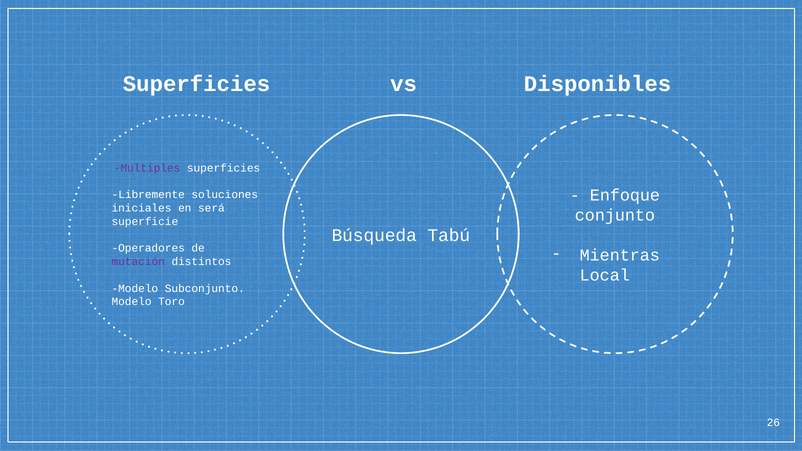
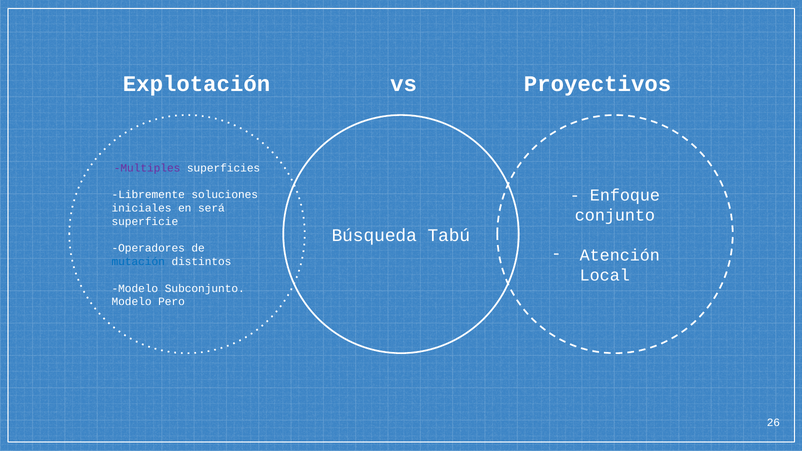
Superficies: Superficies -> Explotación (197, 84)
Disponibles: Disponibles -> Proyectivos (598, 84)
Mientras: Mientras -> Atención (620, 255)
mutación colour: purple -> blue (138, 262)
Toro: Toro -> Pero (171, 302)
